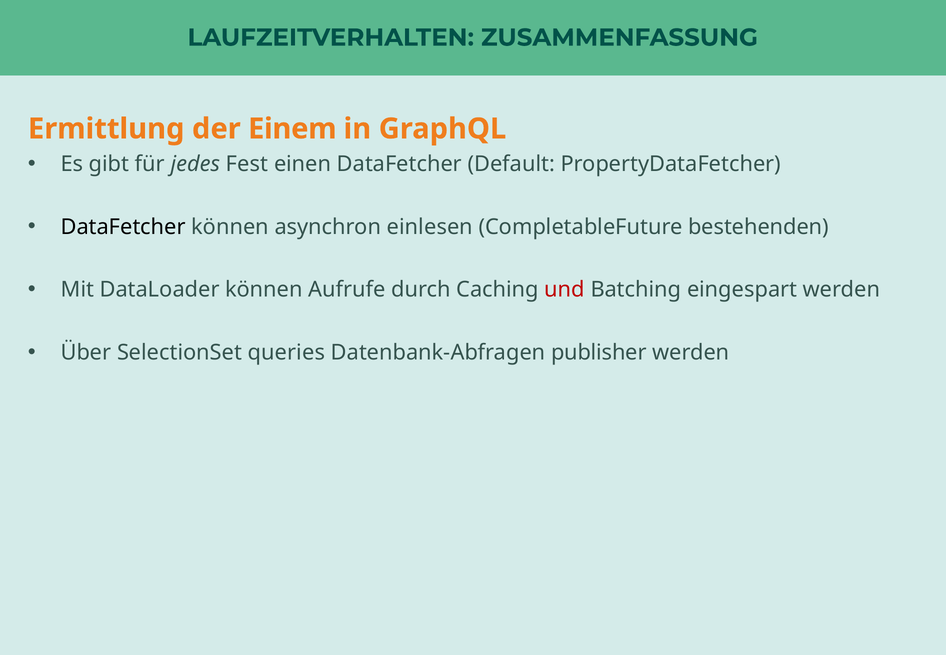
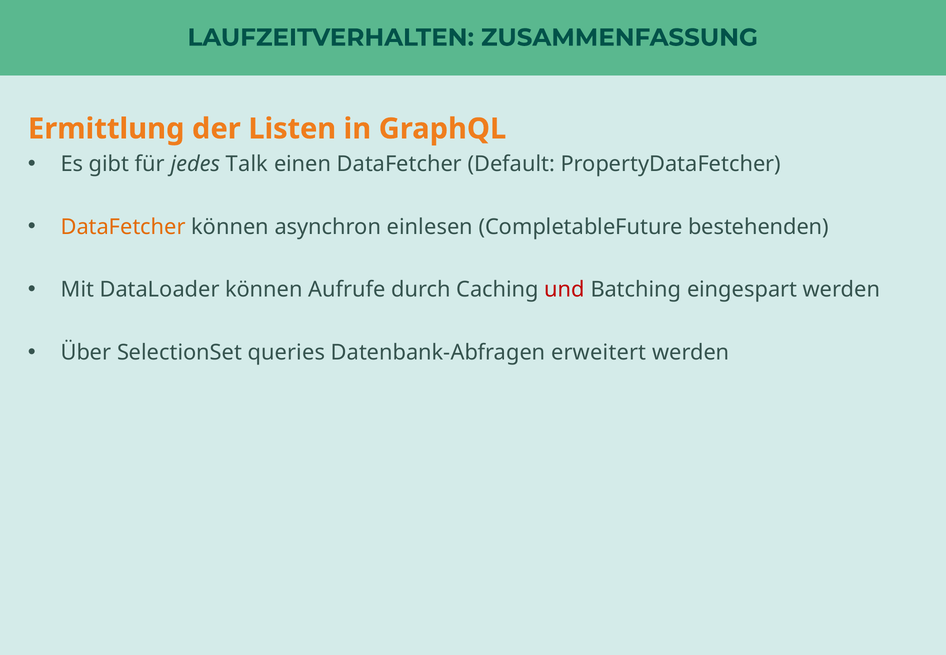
Einem: Einem -> Listen (292, 129)
Fest: Fest -> Talk (247, 164)
DataFetcher colour: black -> orange (123, 227)
publisher: publisher -> erweitert (599, 353)
